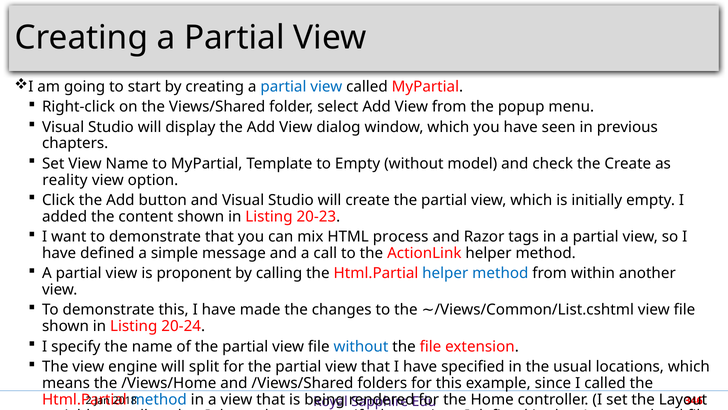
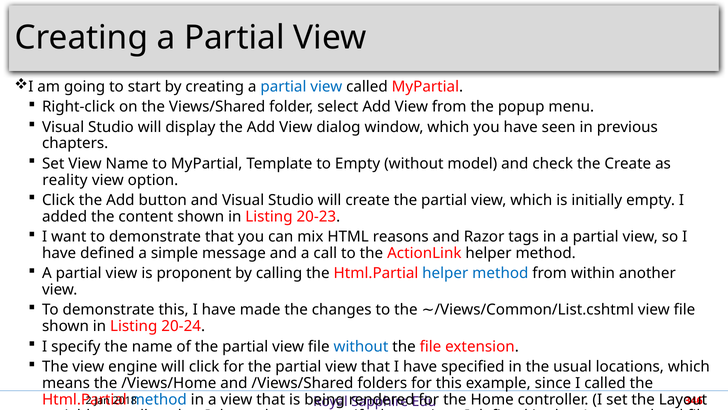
process: process -> reasons (401, 236)
will split: split -> click (204, 366)
